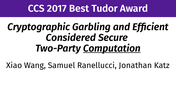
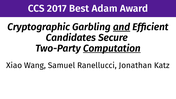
Tudor: Tudor -> Adam (105, 8)
and underline: none -> present (122, 27)
Considered: Considered -> Candidates (71, 38)
